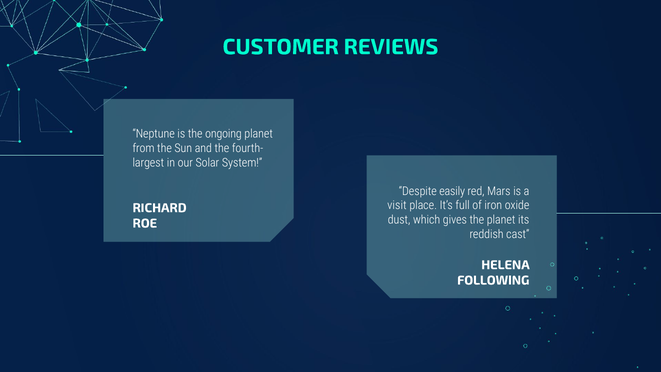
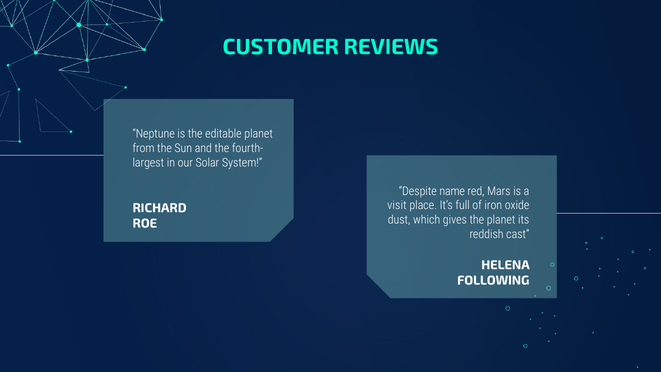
ongoing: ongoing -> editable (223, 134)
easily: easily -> name (452, 191)
